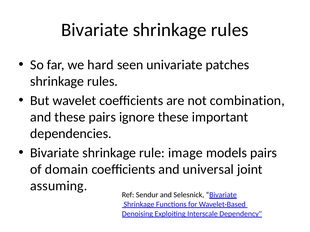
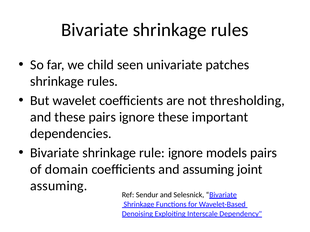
hard: hard -> child (101, 65)
combination: combination -> thresholding (247, 101)
rule image: image -> ignore (186, 153)
and universal: universal -> assuming (208, 170)
